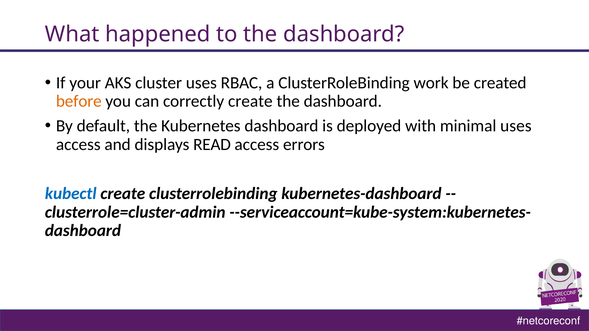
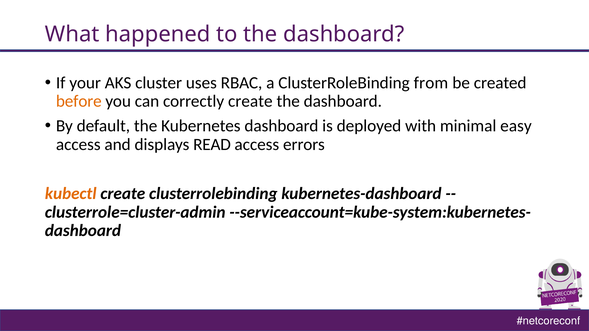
work: work -> from (431, 83)
minimal uses: uses -> easy (516, 126)
kubectl colour: blue -> orange (71, 194)
